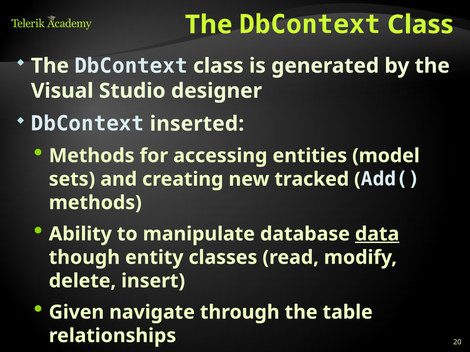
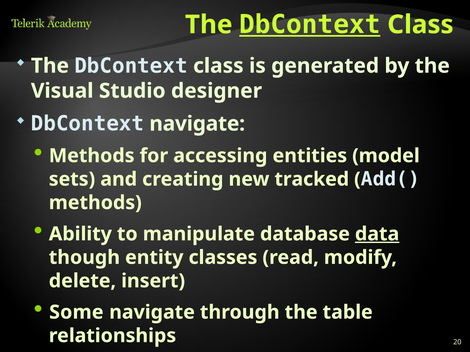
DbContext underline: none -> present (310, 25)
DbContext inserted: inserted -> navigate (197, 124)
Given: Given -> Some (76, 313)
